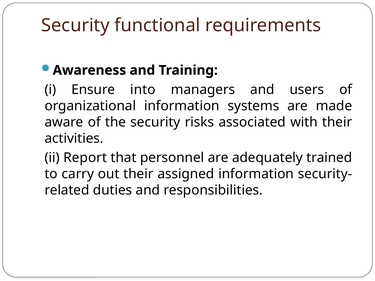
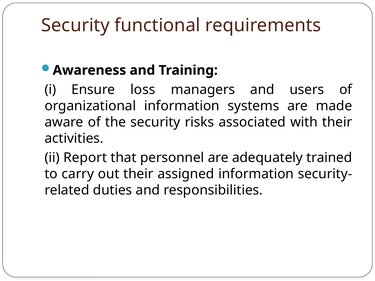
into: into -> loss (143, 90)
